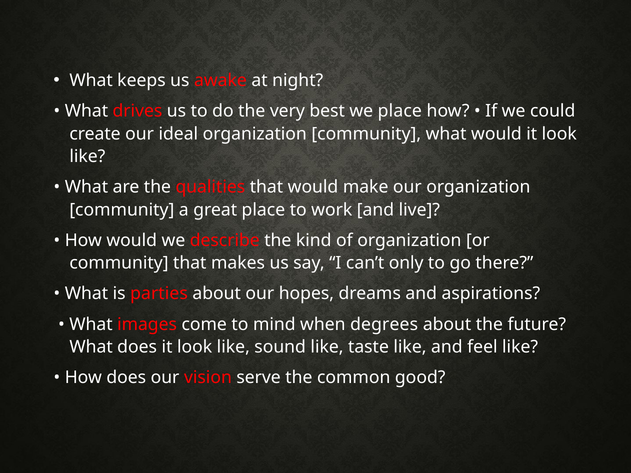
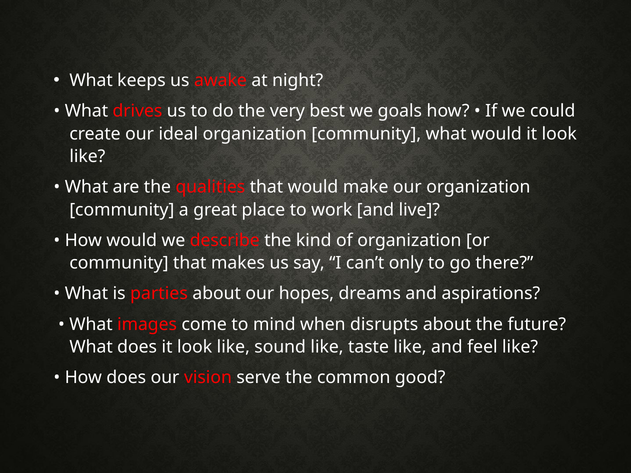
we place: place -> goals (400, 111)
degrees: degrees -> disrupts (384, 324)
